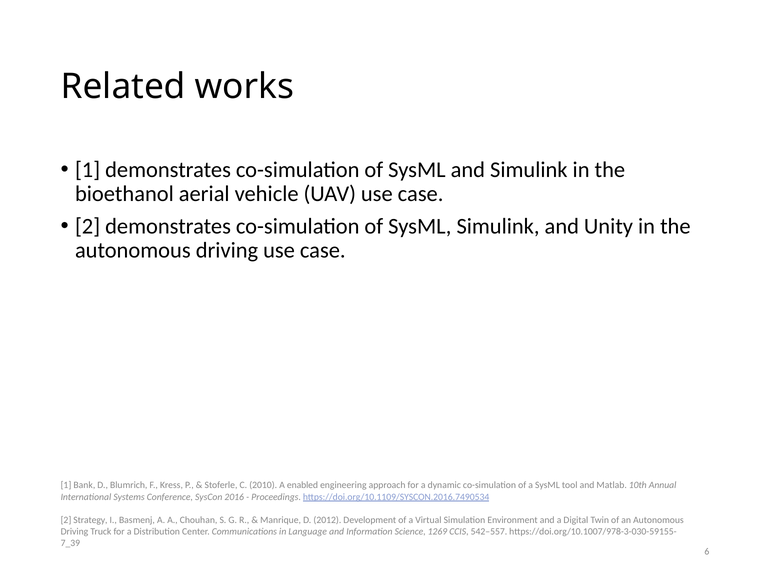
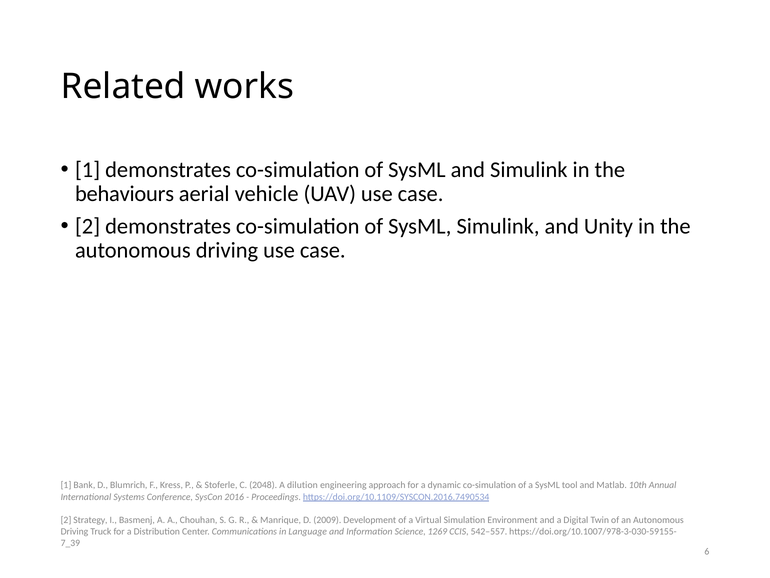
bioethanol: bioethanol -> behaviours (125, 194)
2010: 2010 -> 2048 (263, 485)
enabled: enabled -> dilution (302, 485)
2012: 2012 -> 2009 (327, 520)
